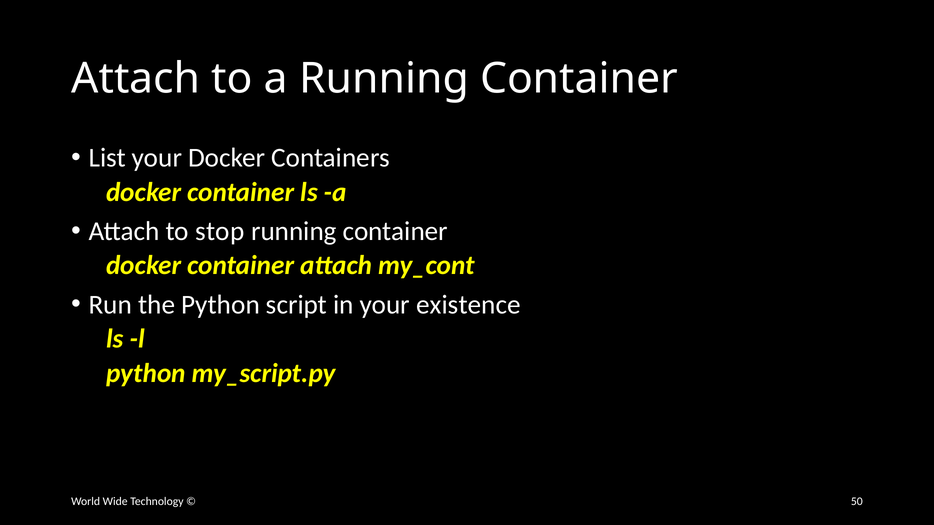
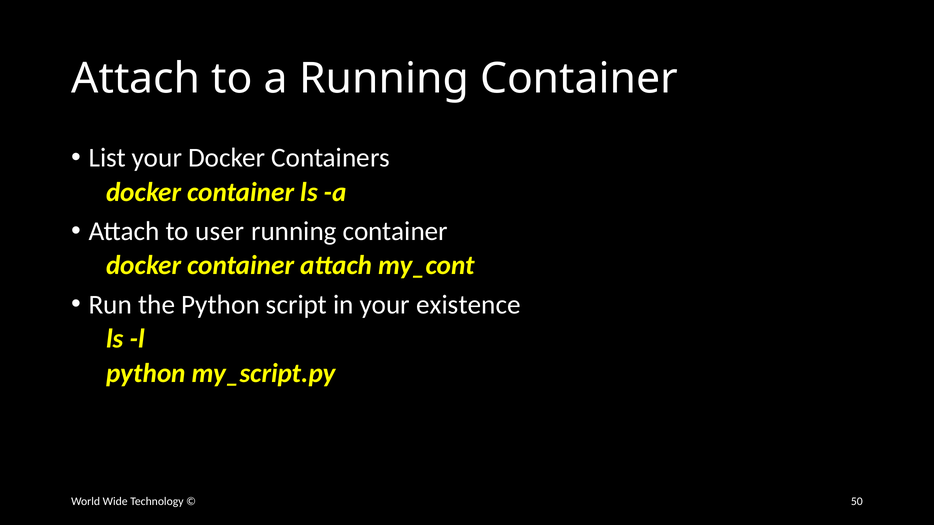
stop: stop -> user (220, 231)
